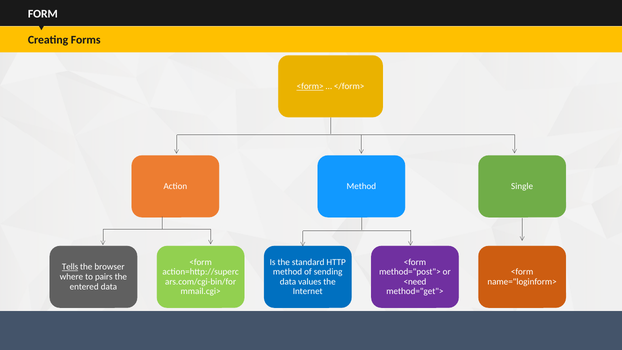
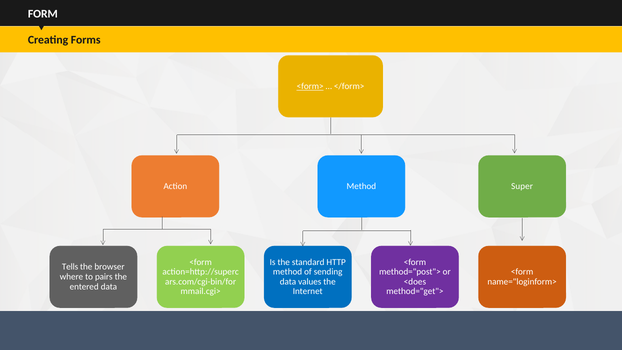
Single: Single -> Super (522, 186)
Tells underline: present -> none (70, 267)
<need: <need -> <does (415, 282)
